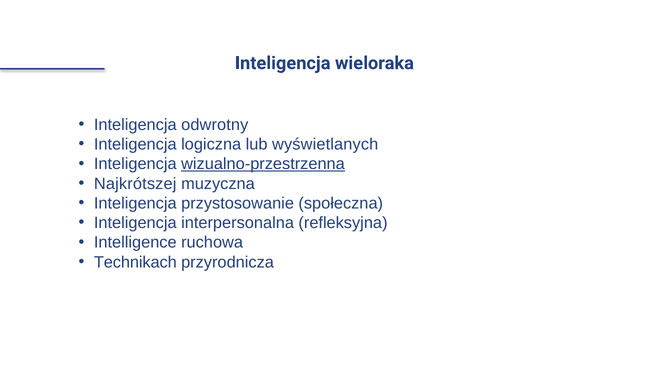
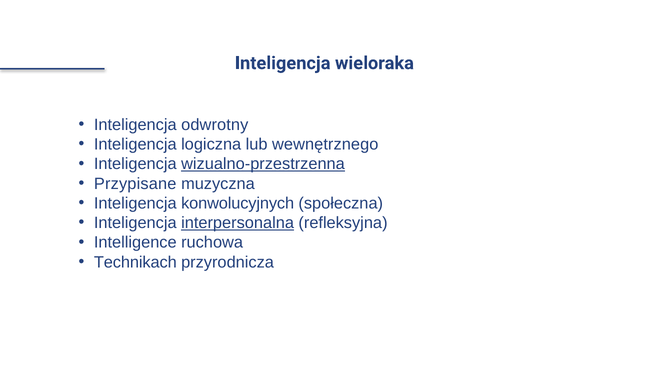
wyświetlanych: wyświetlanych -> wewnętrznego (325, 145)
Najkrótszej: Najkrótszej -> Przypisane (135, 184)
przystosowanie: przystosowanie -> konwolucyjnych (238, 204)
interpersonalna underline: none -> present (238, 223)
